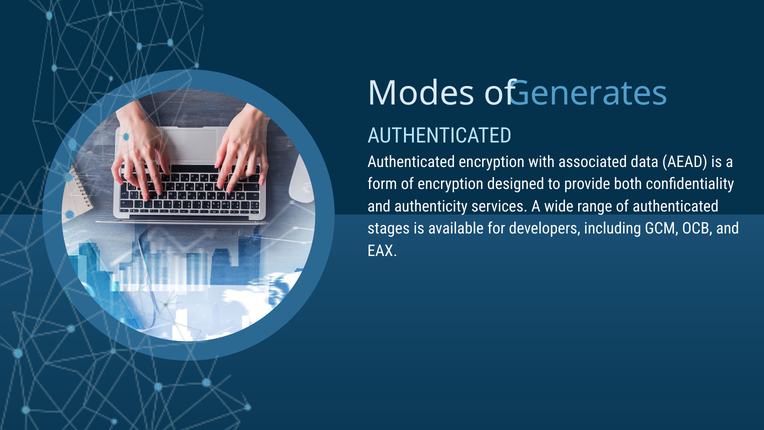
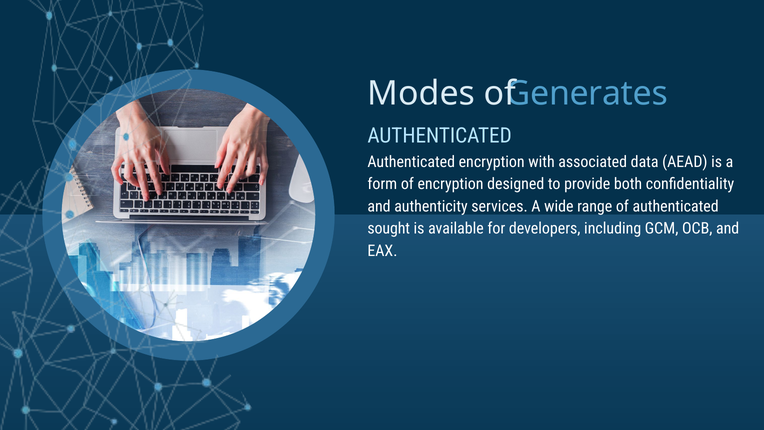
stages: stages -> sought (389, 229)
